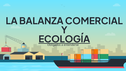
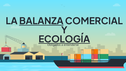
BALANZA underline: none -> present (41, 21)
